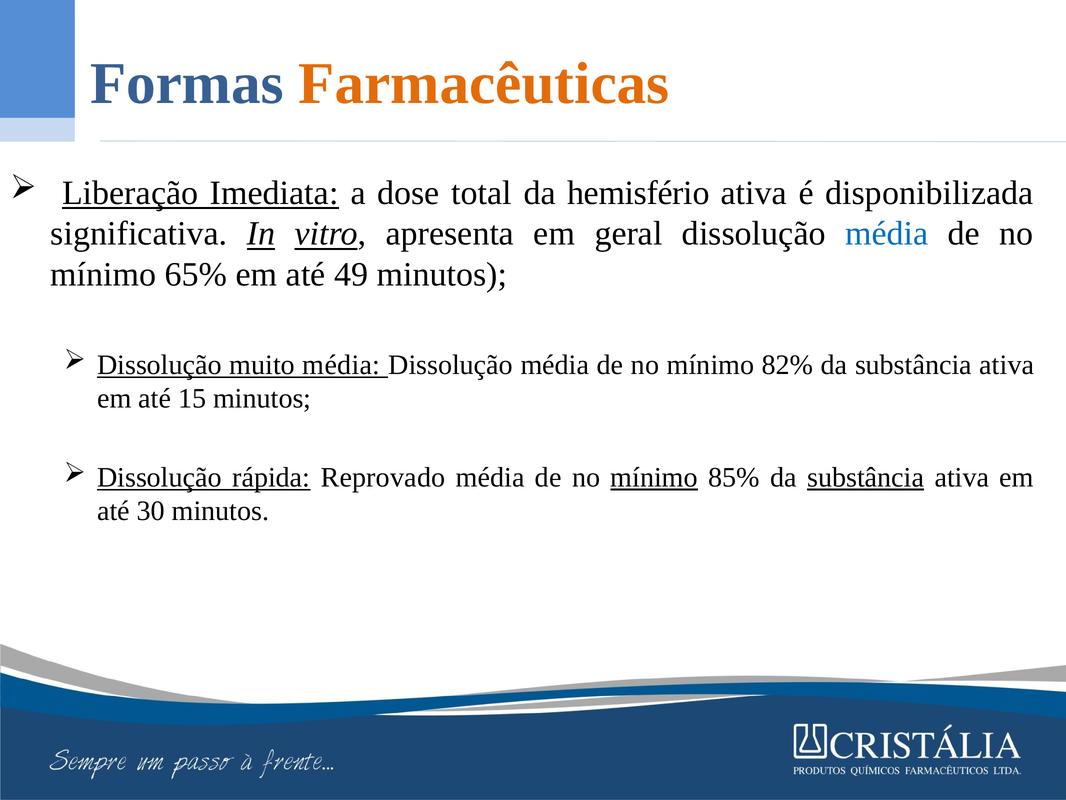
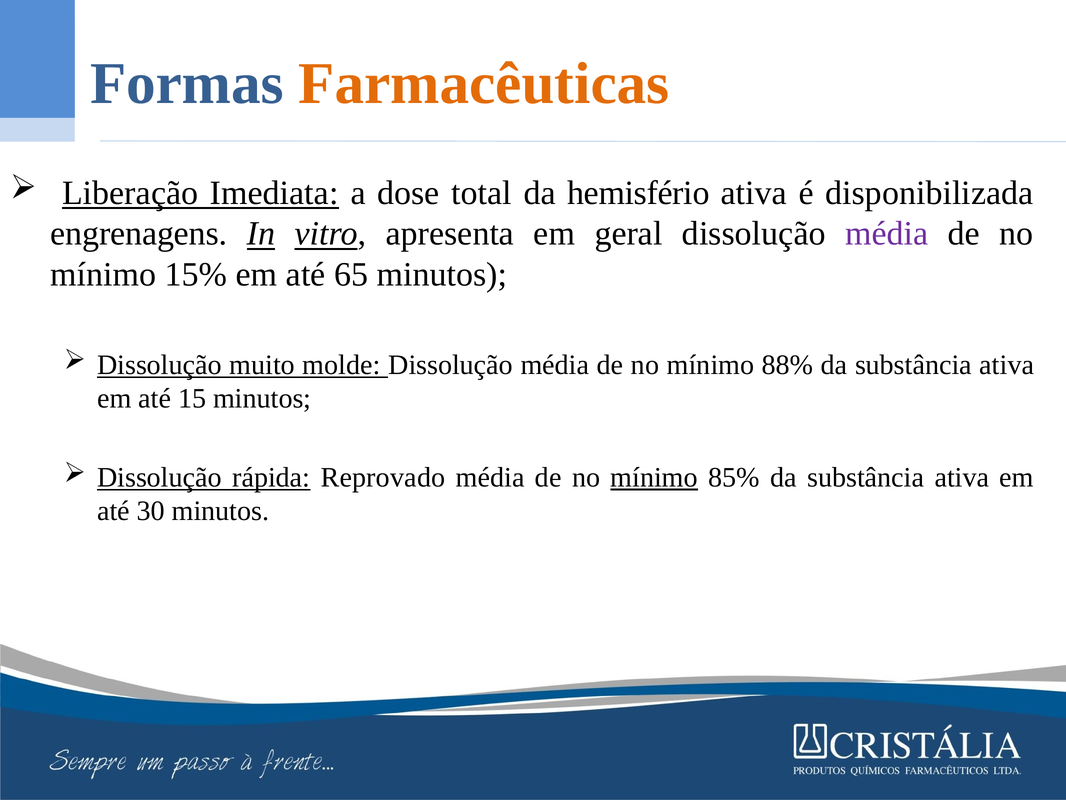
significativa: significativa -> engrenagens (139, 234)
média colour: blue -> purple (887, 234)
65%: 65% -> 15% (196, 274)
49: 49 -> 65 (351, 274)
muito média: média -> molde (341, 365)
82%: 82% -> 88% (788, 365)
substância underline: present -> none (866, 477)
